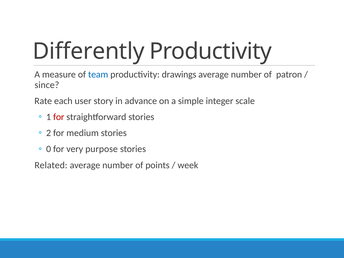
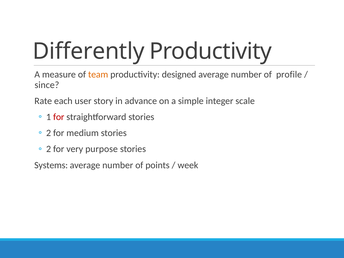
team colour: blue -> orange (98, 75)
drawings: drawings -> designed (179, 75)
patron: patron -> profile (289, 75)
0: 0 -> 2 (49, 149)
Related: Related -> Systems (51, 165)
